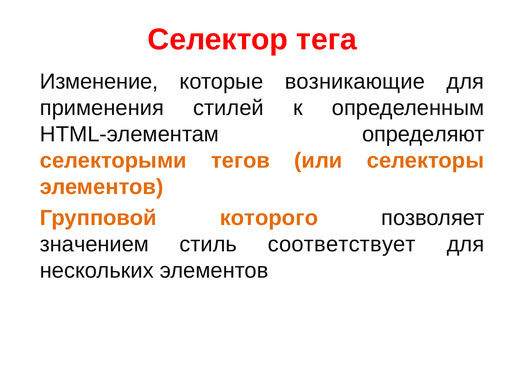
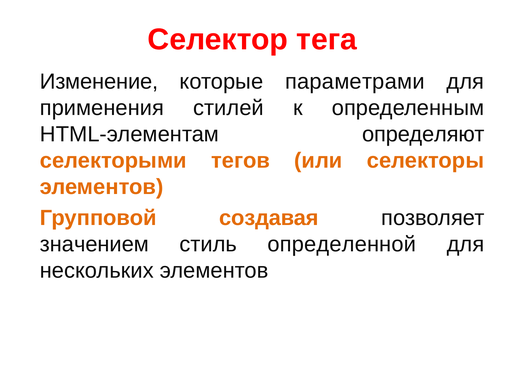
возникающие: возникающие -> параметрами (355, 82)
которого: которого -> создавая (269, 218)
соответствует: соответствует -> определенной (342, 244)
